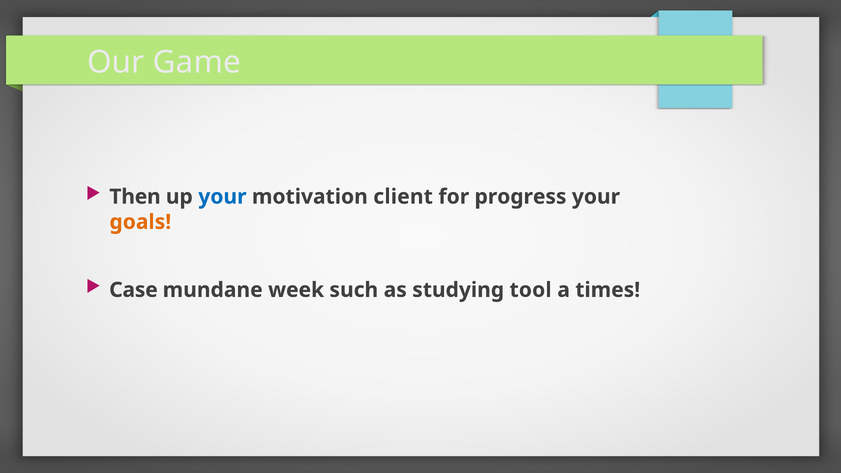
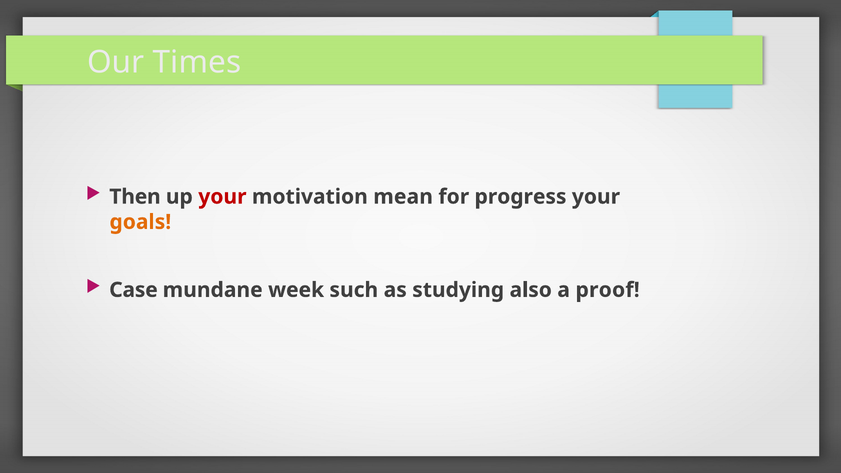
Game: Game -> Times (197, 62)
your colour: blue -> red (222, 197)
client: client -> mean (403, 197)
tool: tool -> also (531, 290)
times: times -> proof (608, 290)
